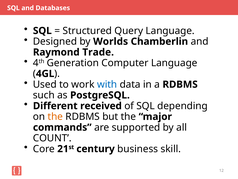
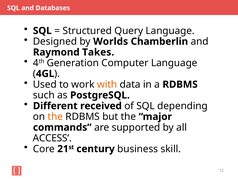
Trade: Trade -> Takes (98, 52)
with colour: blue -> orange (107, 84)
COUNT: COUNT -> ACCESS (52, 138)
